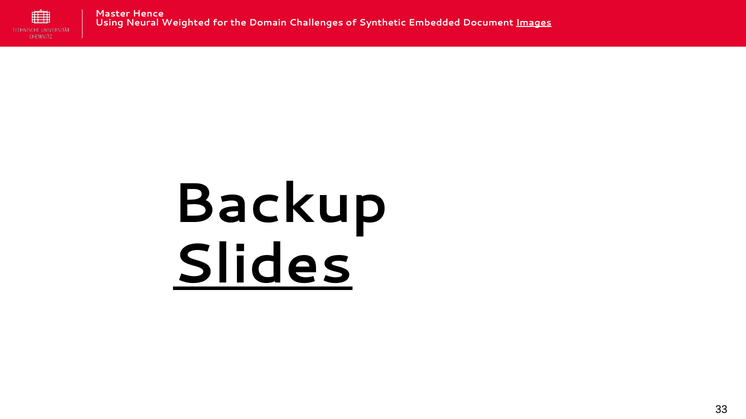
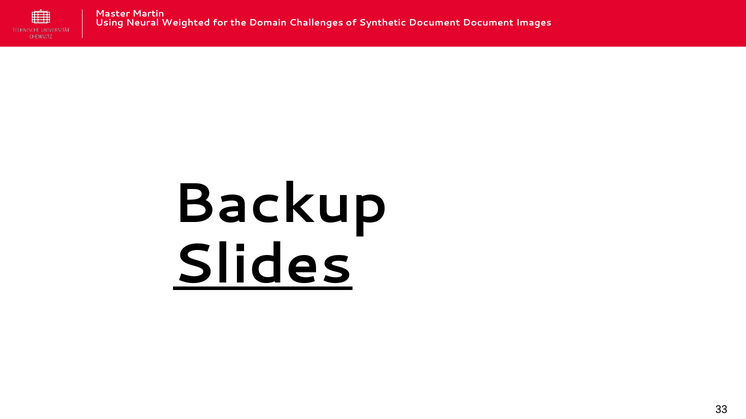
Hence: Hence -> Martin (148, 13)
Synthetic Embedded: Embedded -> Document (434, 23)
Images underline: present -> none (534, 23)
